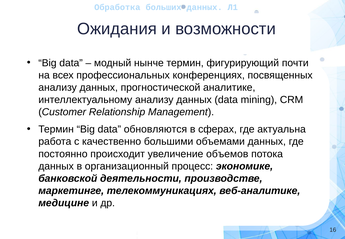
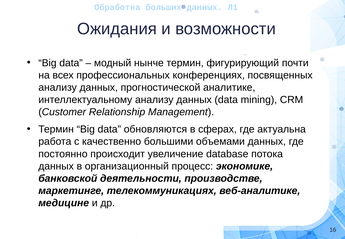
объемов: объемов -> database (227, 154)
